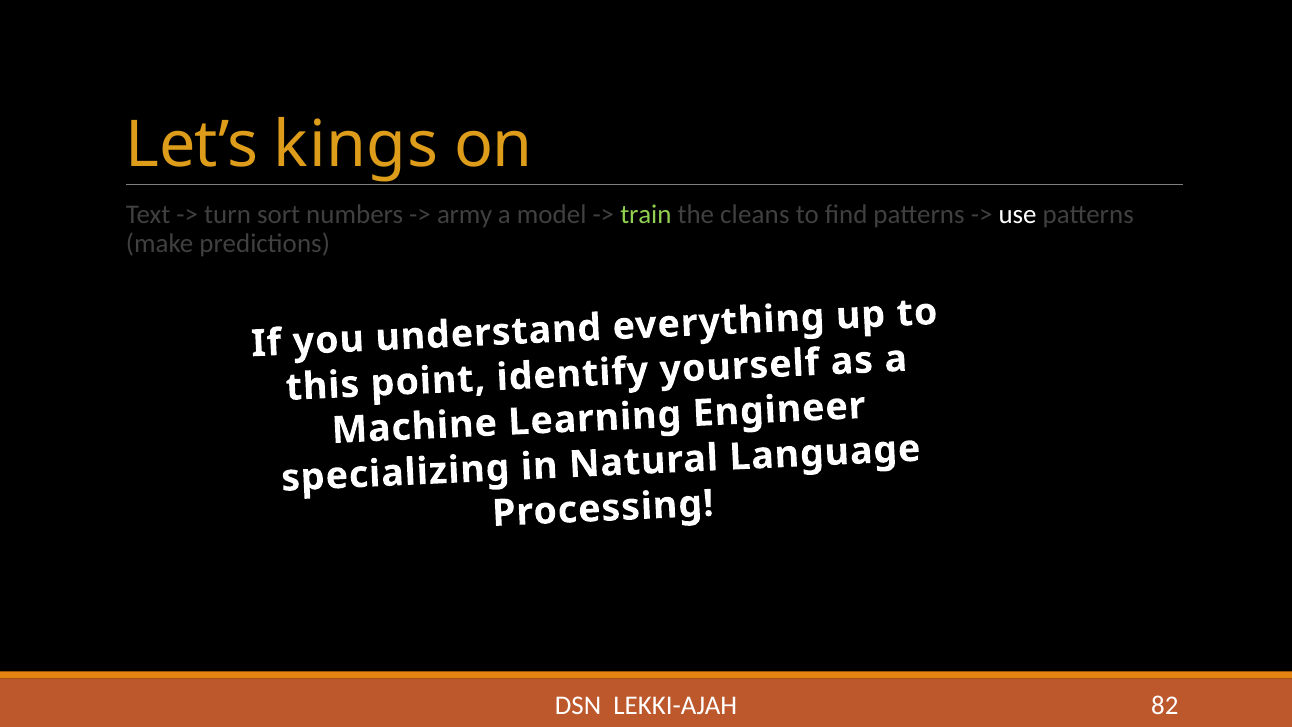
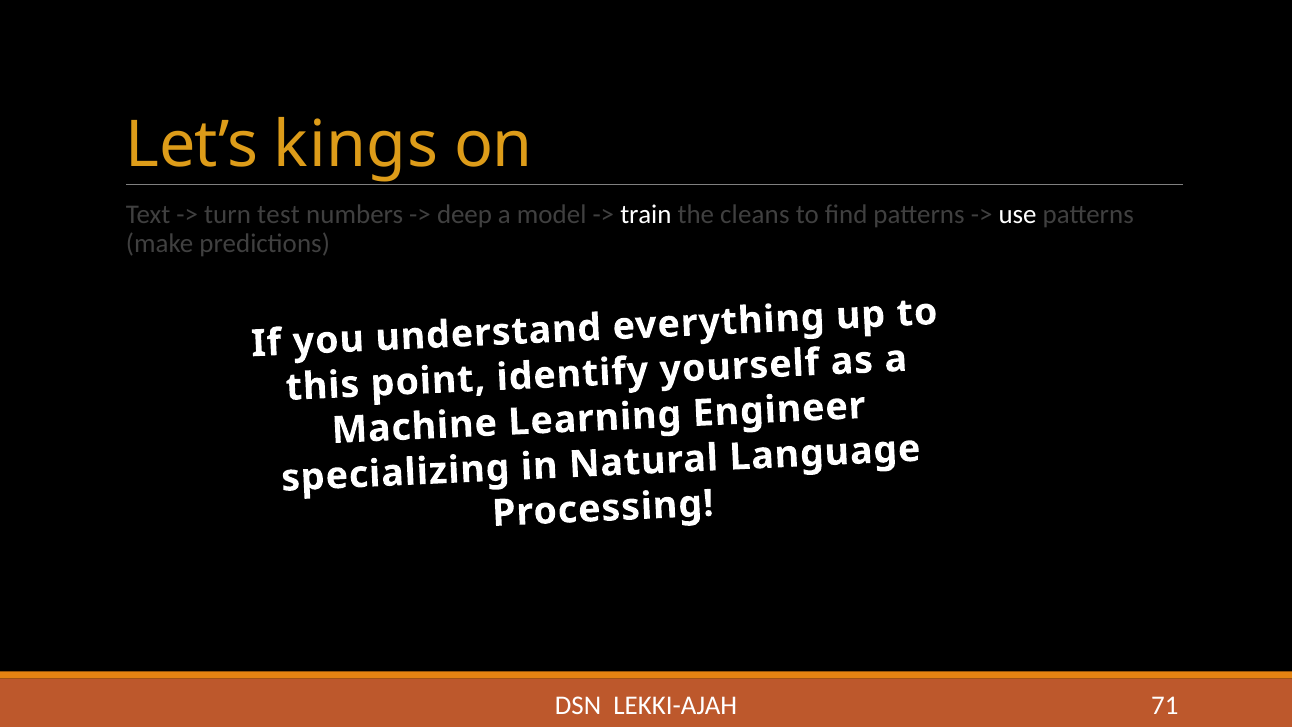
sort: sort -> test (278, 215)
army: army -> deep (464, 215)
train colour: light green -> white (646, 215)
82: 82 -> 71 (1165, 705)
